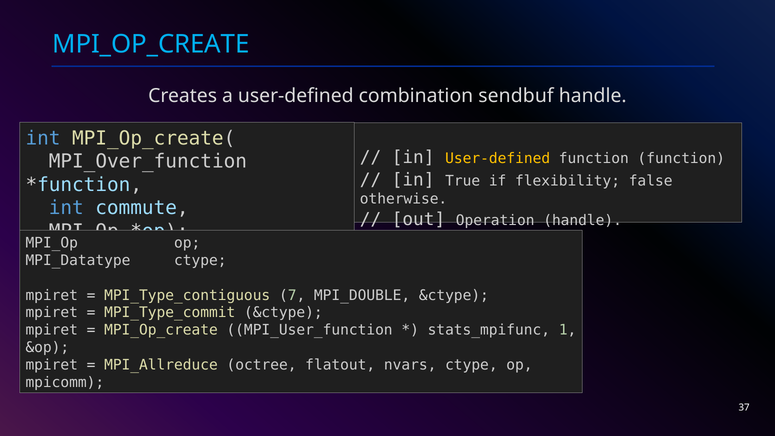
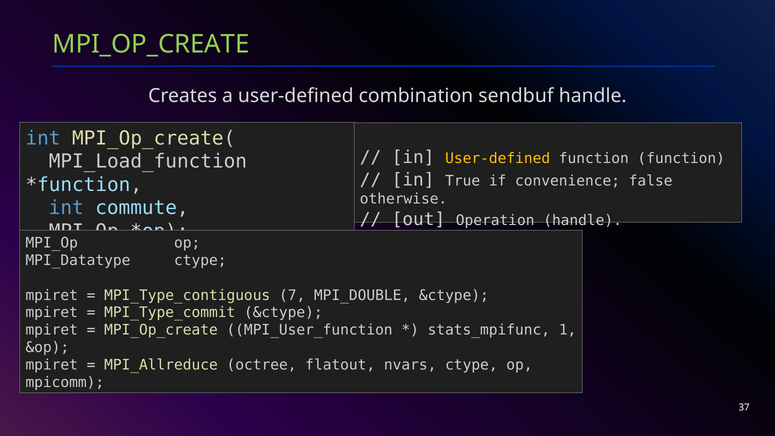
MPI_OP_CREATE colour: light blue -> light green (151, 44)
MPI_Over_function: MPI_Over_function -> MPI_Load_function (148, 162)
flexibility: flexibility -> convenience (568, 181)
